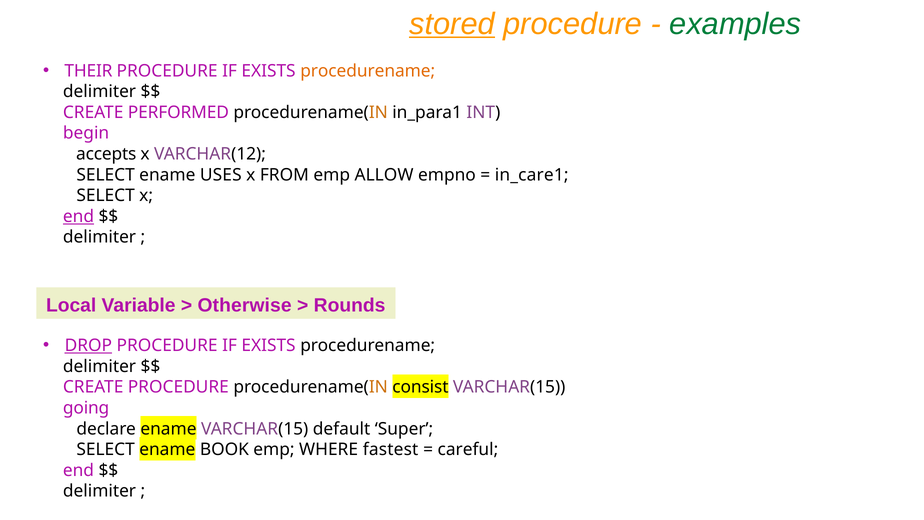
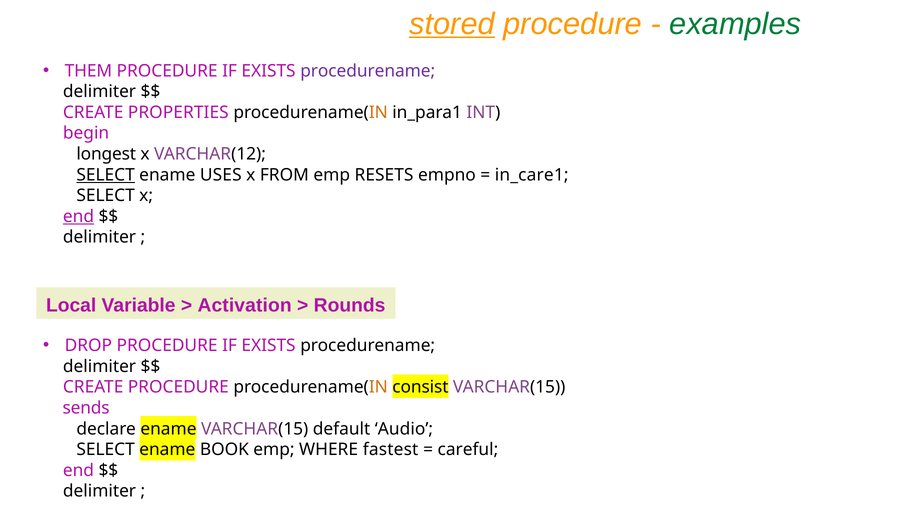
THEIR: THEIR -> THEM (88, 71)
procedurename colour: orange -> purple (368, 71)
PERFORMED: PERFORMED -> PROPERTIES (178, 112)
accepts: accepts -> longest (106, 154)
SELECT underline: none -> present (106, 175)
ALLOW: ALLOW -> RESETS (384, 175)
Otherwise: Otherwise -> Activation (245, 305)
DROP underline: present -> none (88, 345)
going: going -> sends (86, 408)
Super: Super -> Audio (404, 429)
